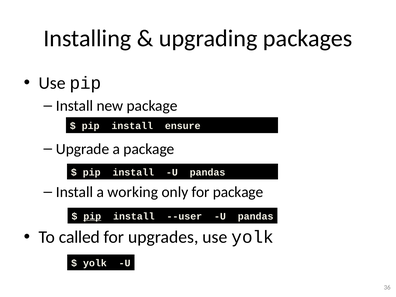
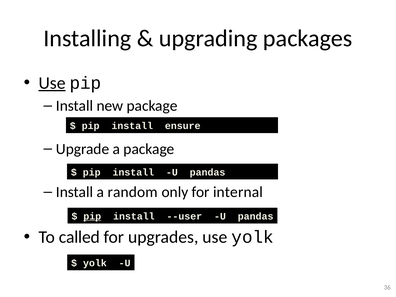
Use underline: none -> present (52, 83)
working: working -> random (133, 192)
for package: package -> internal (238, 192)
